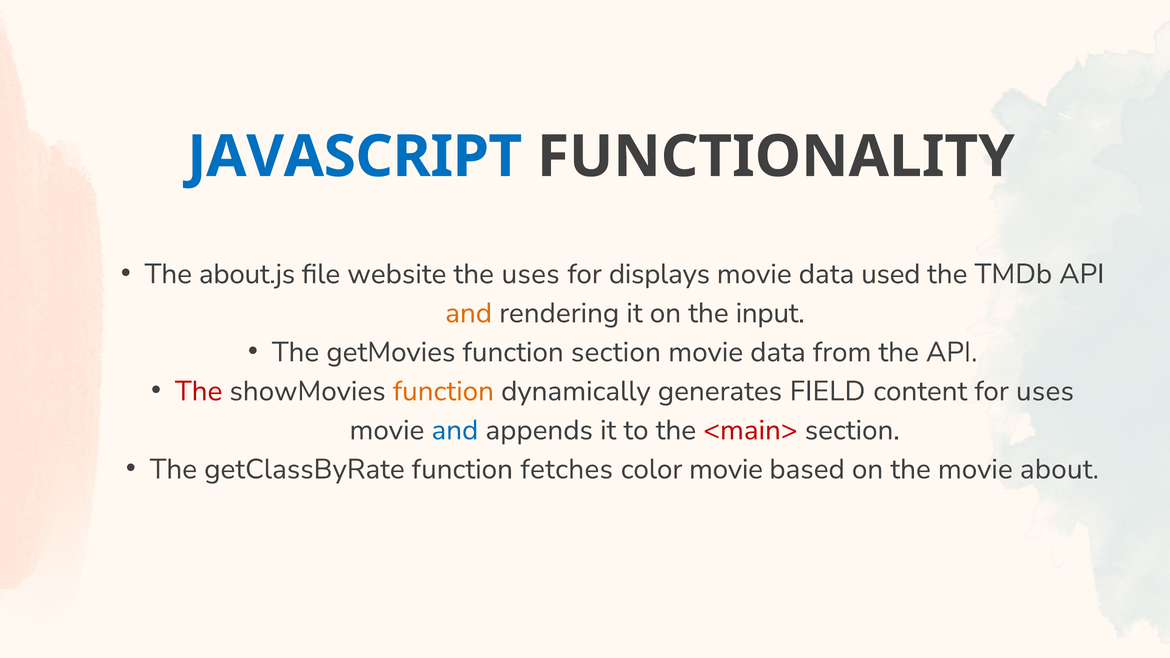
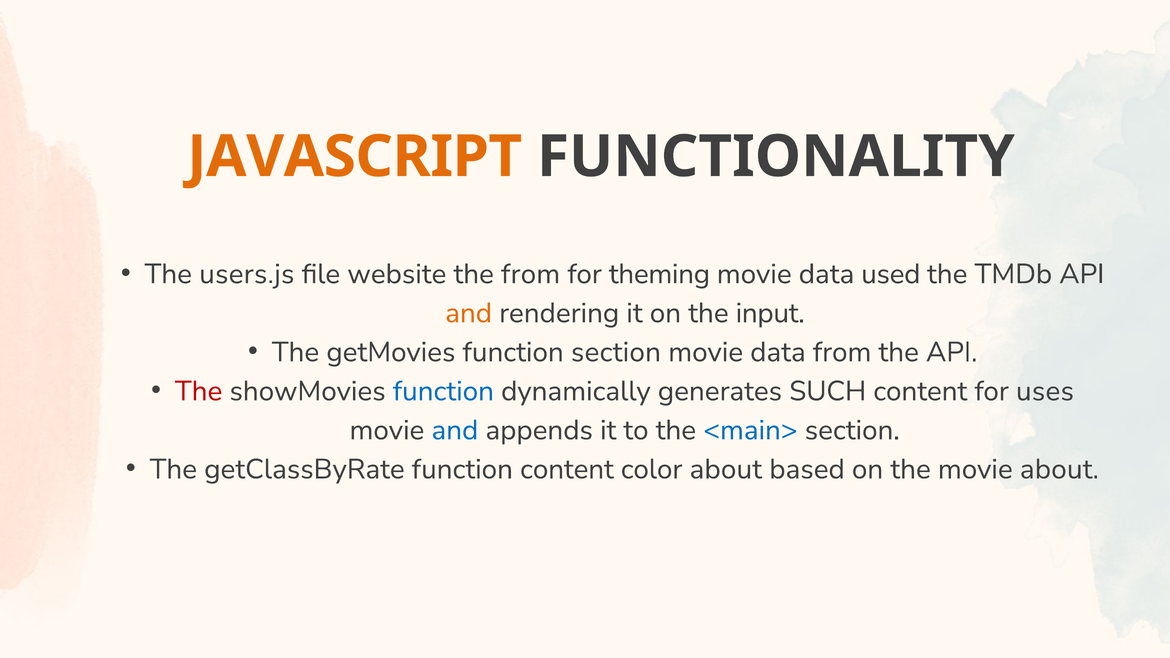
JAVASCRIPT colour: blue -> orange (355, 157)
about.js: about.js -> users.js (247, 274)
the uses: uses -> from (531, 274)
displays: displays -> theming (659, 274)
function colour: orange -> blue (443, 391)
FIELD: FIELD -> SUCH (828, 391)
<main> colour: red -> blue (750, 430)
function fetches: fetches -> content (567, 469)
color movie: movie -> about (726, 469)
